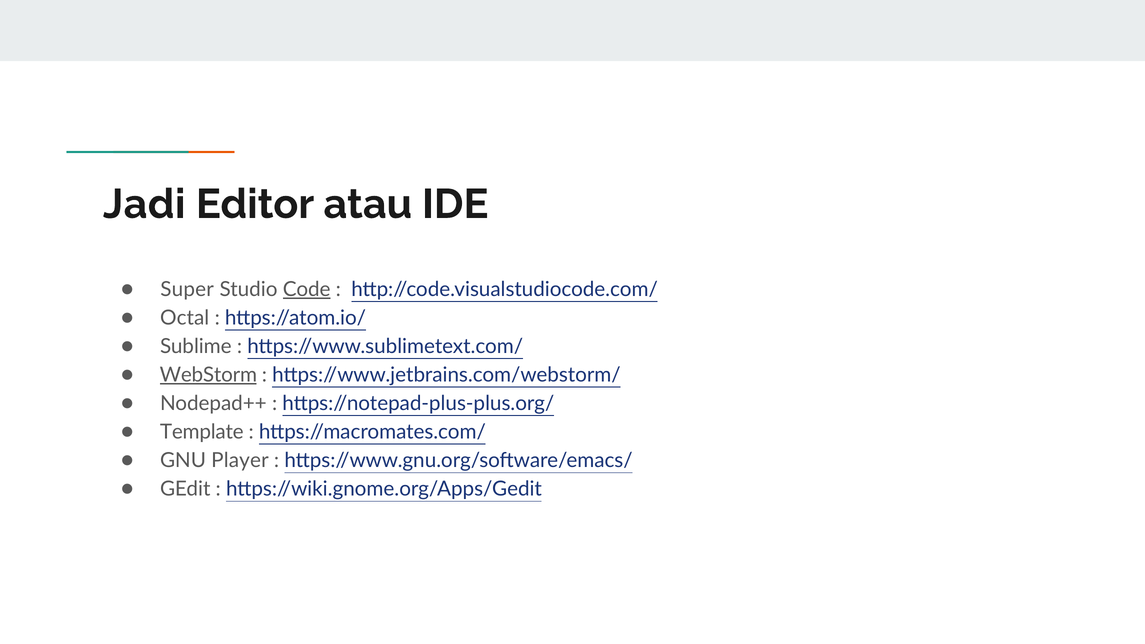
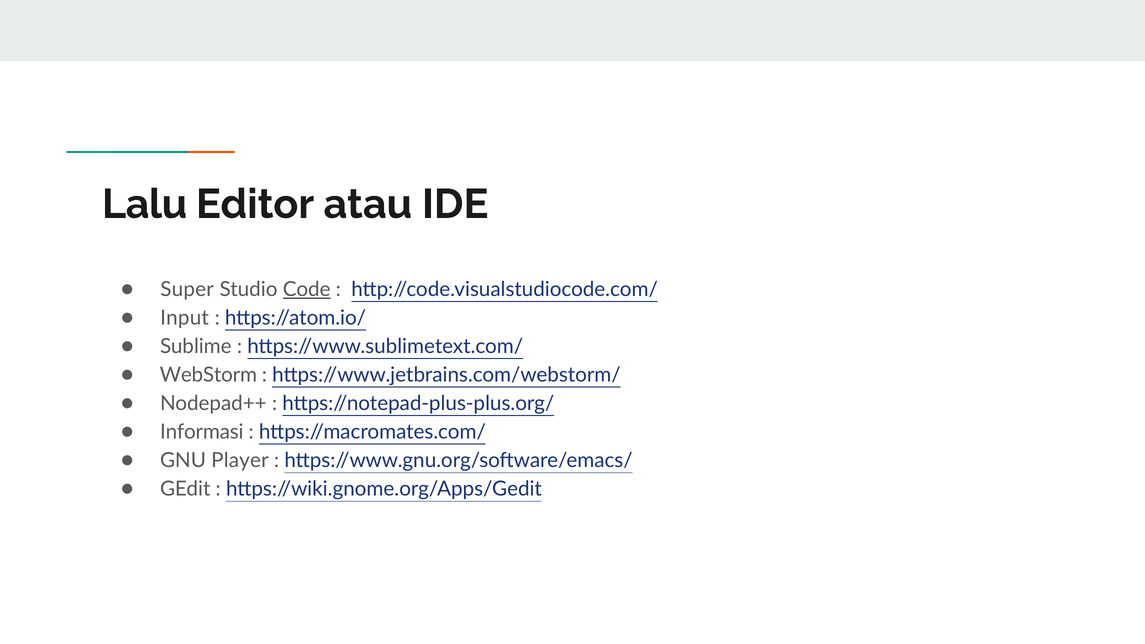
Jadi: Jadi -> Lalu (145, 204)
Octal: Octal -> Input (185, 318)
WebStorm underline: present -> none (208, 375)
Template: Template -> Informasi (202, 432)
